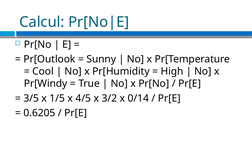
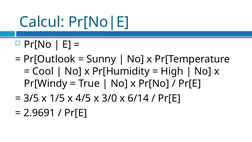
3/2: 3/2 -> 3/0 (109, 98)
0/14: 0/14 -> 6/14 (138, 98)
0.6205: 0.6205 -> 2.9691 (39, 113)
